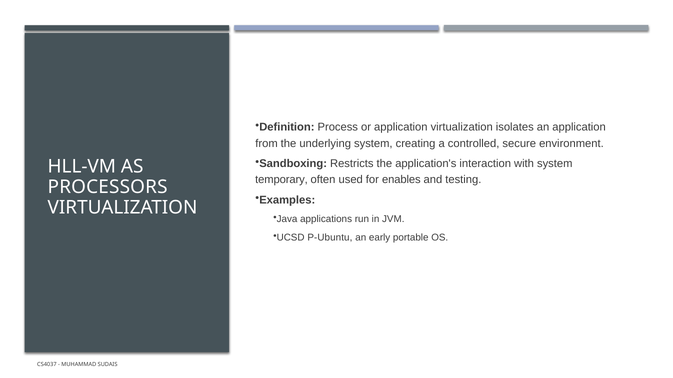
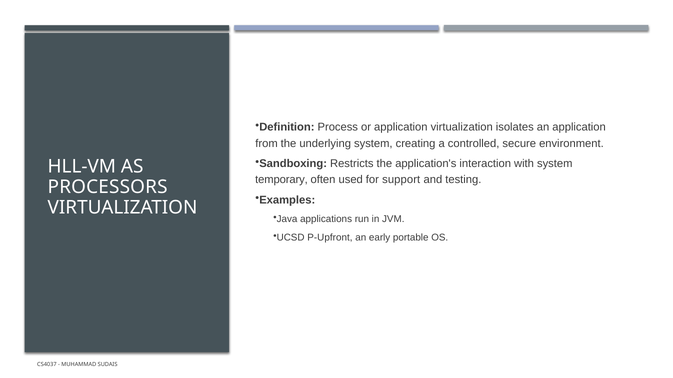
enables: enables -> support (401, 180)
P-Ubuntu: P-Ubuntu -> P-Upfront (330, 238)
